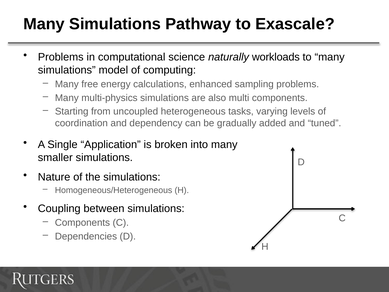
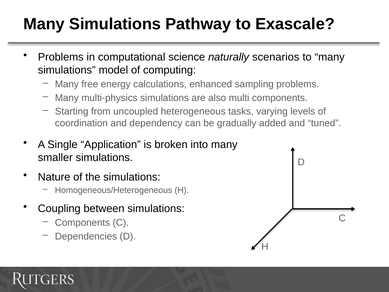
workloads: workloads -> scenarios (276, 57)
